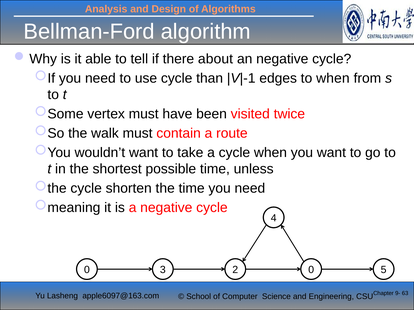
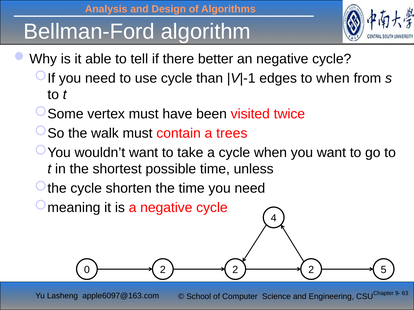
about: about -> better (216, 59)
route: route -> trees (232, 133)
0 3: 3 -> 2 (163, 270)
0: 0 -> 2 (311, 270)
